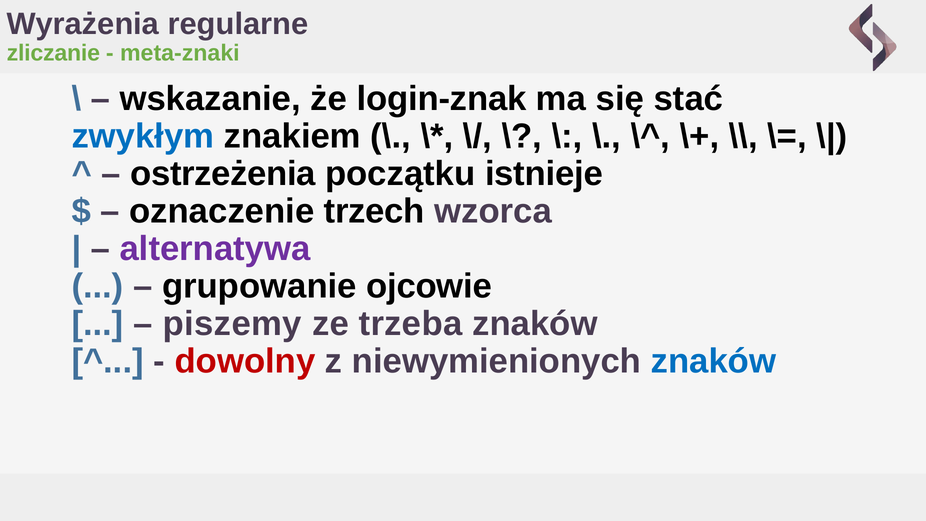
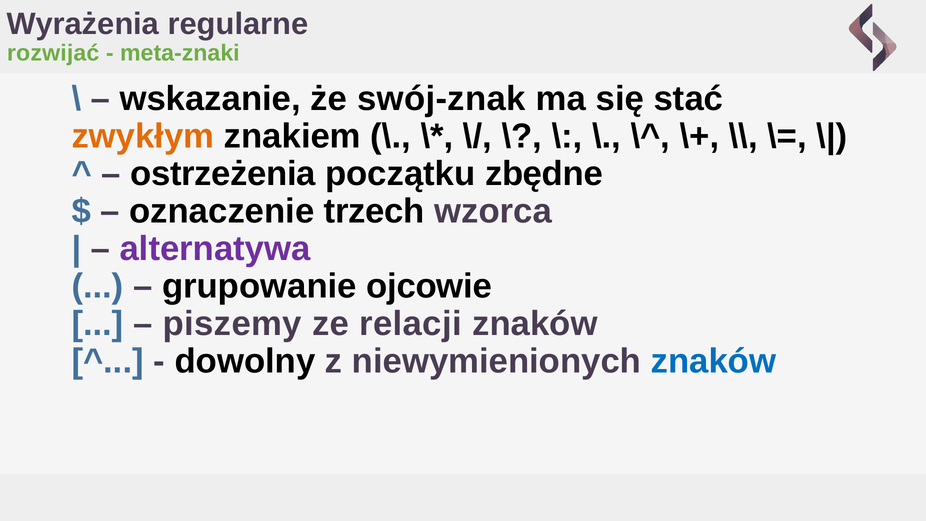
zliczanie: zliczanie -> rozwijać (53, 53)
login-znak: login-znak -> swój-znak (441, 99)
zwykłym colour: blue -> orange (143, 136)
istnieje: istnieje -> zbędne (544, 174)
trzeba: trzeba -> relacji (410, 324)
dowolny colour: red -> black (245, 361)
